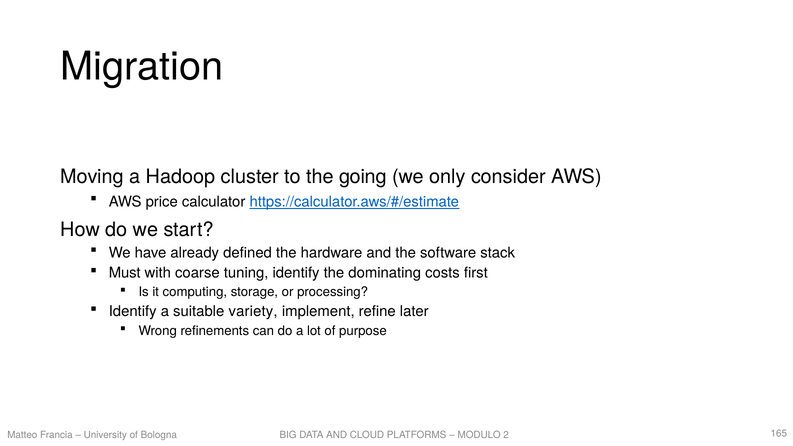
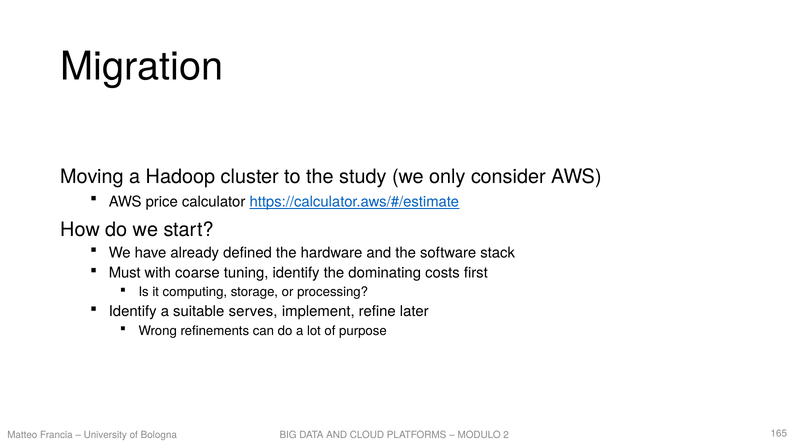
going: going -> study (363, 177)
variety: variety -> serves (253, 311)
